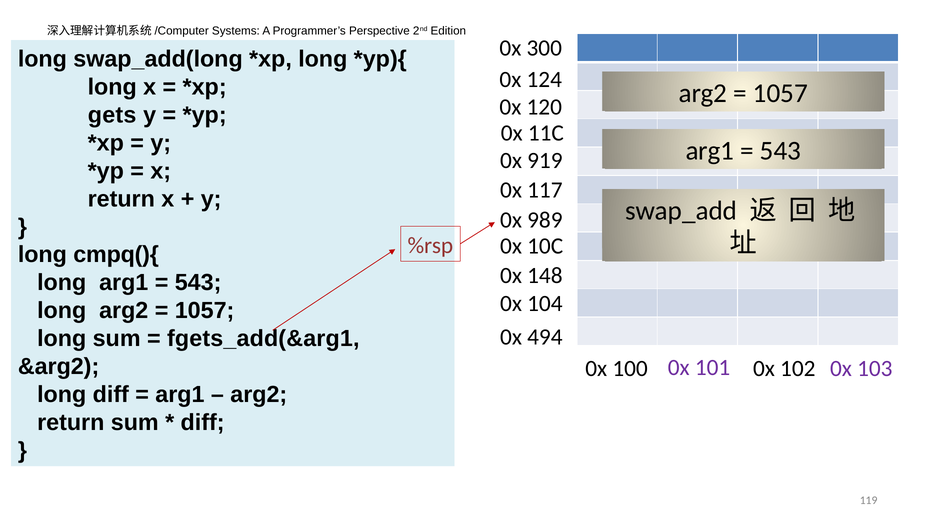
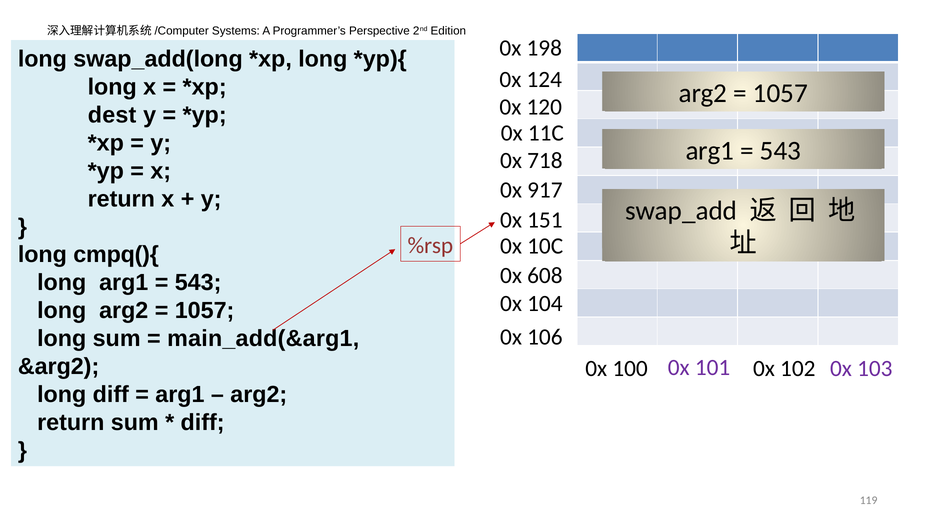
300: 300 -> 198 (544, 48)
gets: gets -> dest (112, 115)
919: 919 -> 718 (545, 160)
117: 117 -> 917 (545, 190)
989: 989 -> 151 (545, 220)
148: 148 -> 608 (545, 275)
494: 494 -> 106 (545, 337)
fgets_add(&arg1: fgets_add(&arg1 -> main_add(&arg1 (263, 338)
